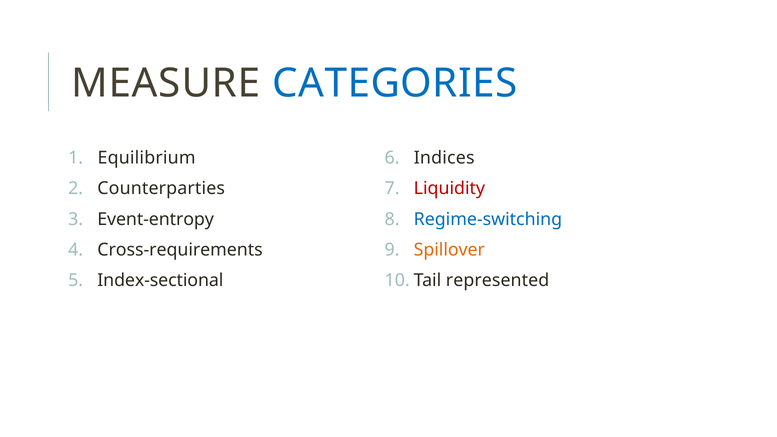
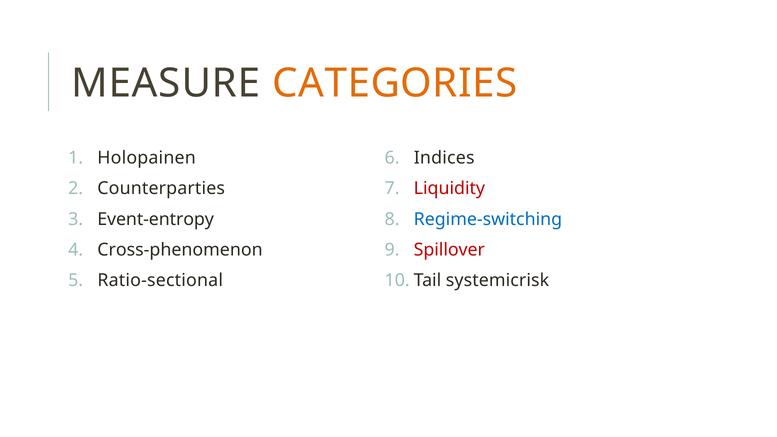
CATEGORIES colour: blue -> orange (395, 83)
Equilibrium: Equilibrium -> Holopainen (147, 158)
Cross-requirements: Cross-requirements -> Cross-phenomenon (180, 250)
Spillover colour: orange -> red (449, 250)
Index-sectional: Index-sectional -> Ratio-sectional (160, 280)
represented: represented -> systemicrisk (498, 280)
